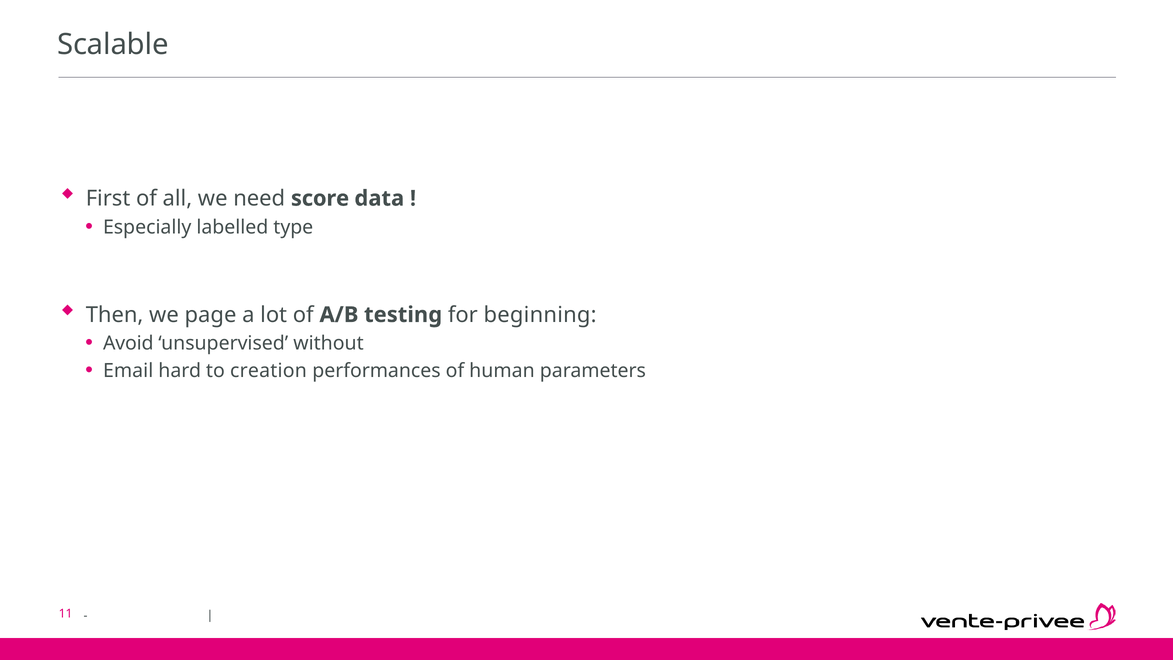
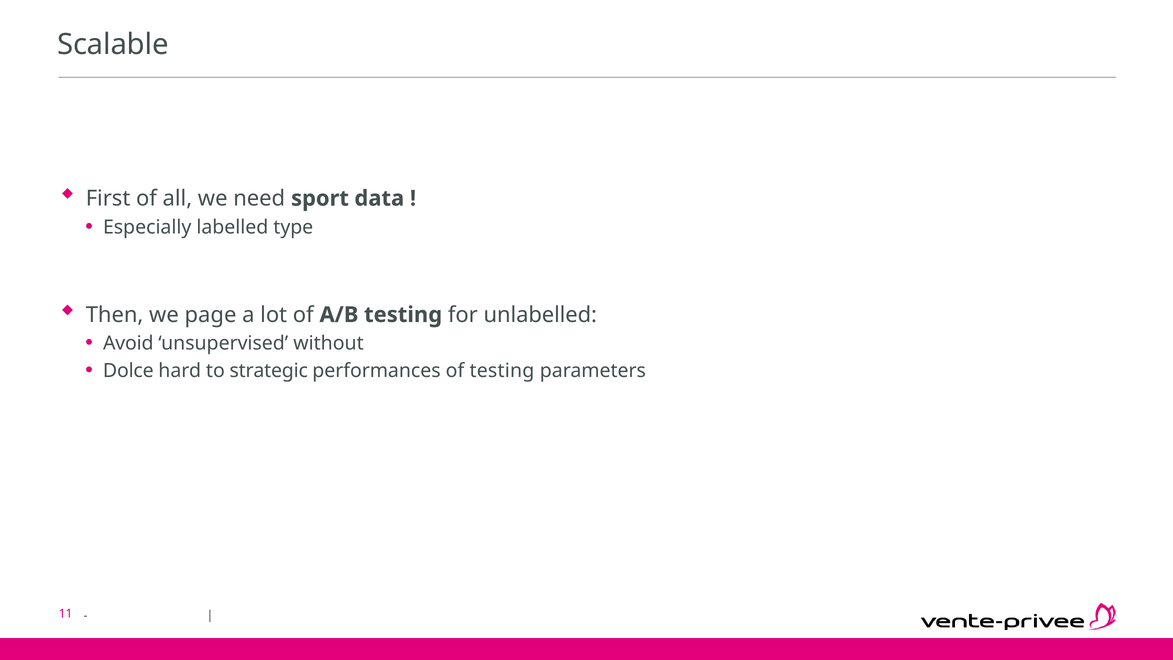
score: score -> sport (320, 198)
beginning: beginning -> unlabelled (540, 315)
Email: Email -> Dolce (128, 371)
creation: creation -> strategic (269, 371)
of human: human -> testing (502, 371)
